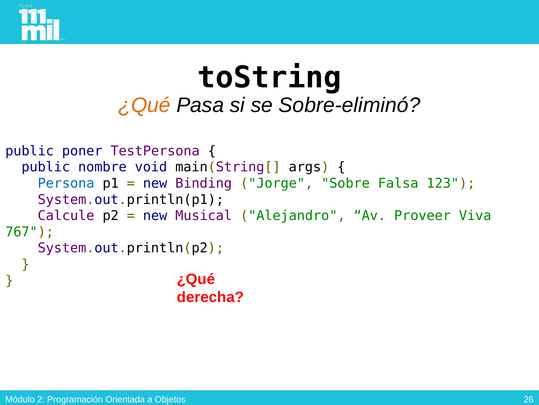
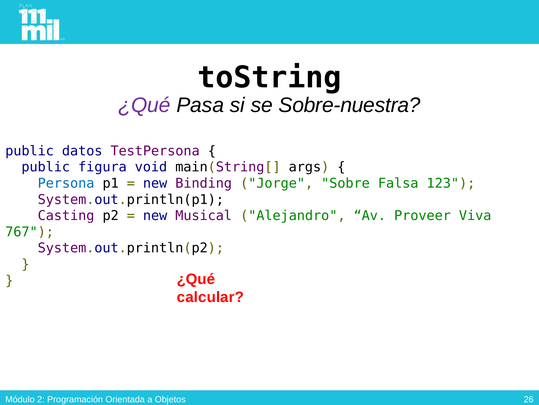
¿Qué colour: orange -> purple (144, 105)
Sobre-eliminó: Sobre-eliminó -> Sobre-nuestra (350, 105)
poner: poner -> datos (82, 151)
nombre: nombre -> figura (102, 167)
Calcule: Calcule -> Casting (66, 215)
derecha: derecha -> calcular (210, 297)
